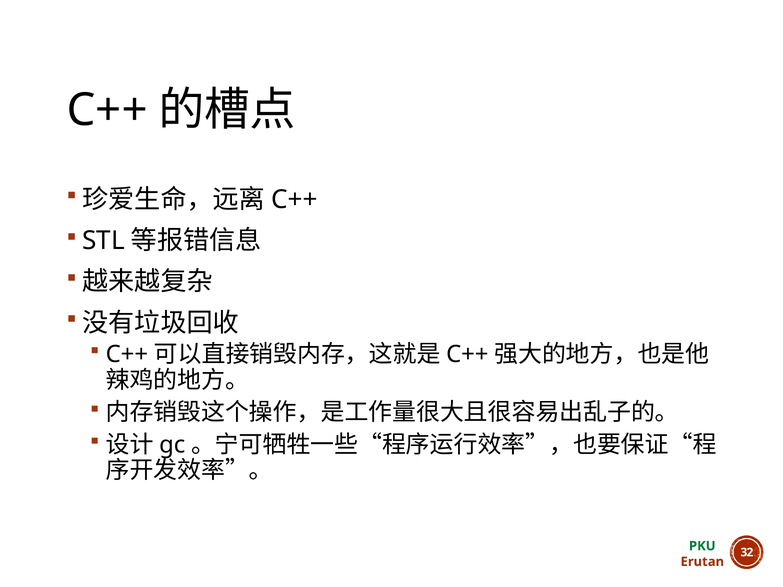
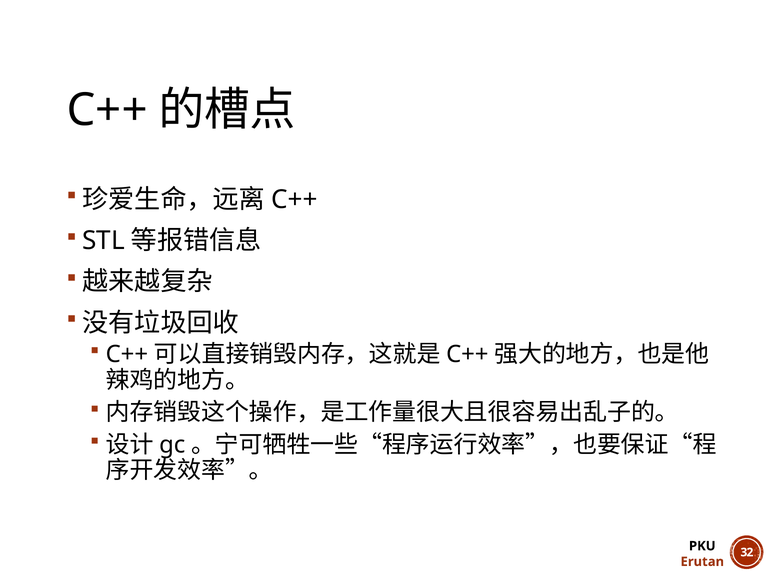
PKU colour: green -> black (702, 546)
